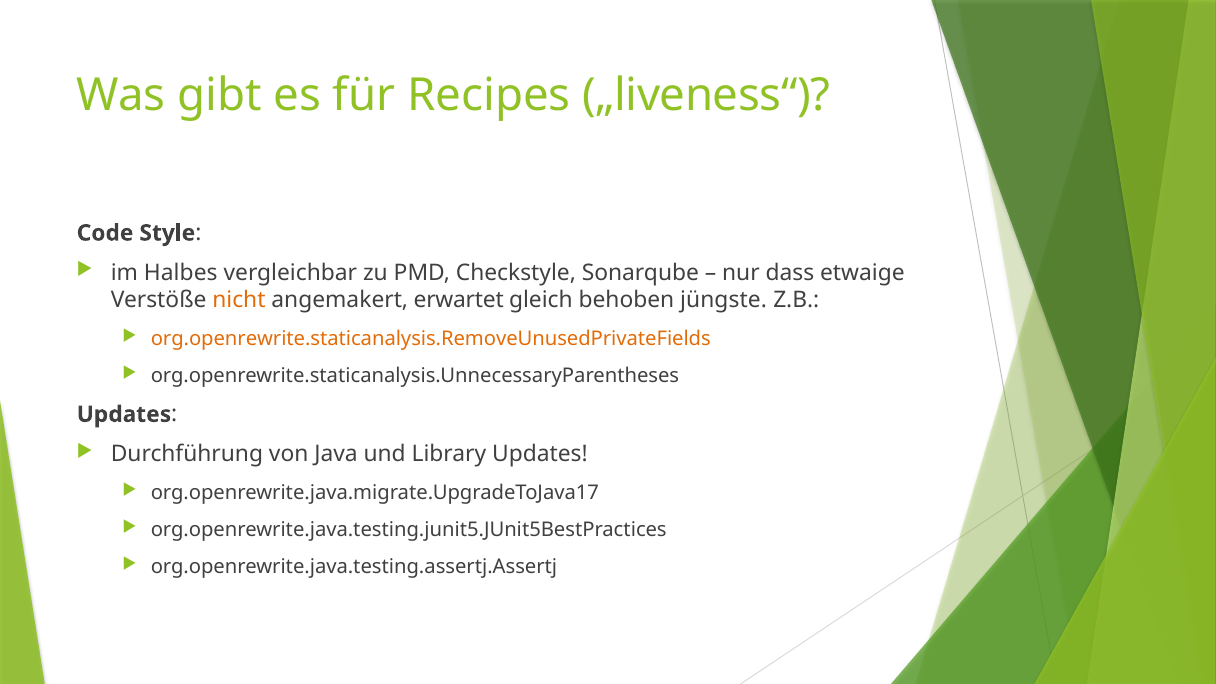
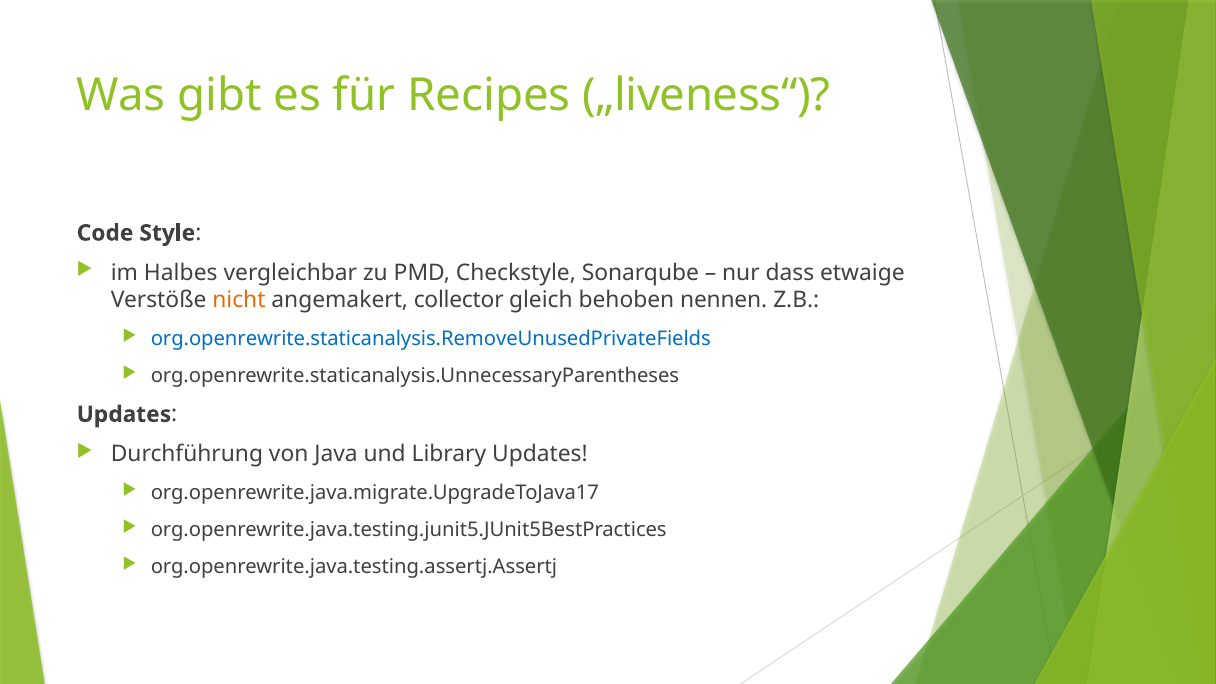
erwartet: erwartet -> collector (459, 300)
jüngste: jüngste -> nennen (724, 300)
org.openrewrite.staticanalysis.RemoveUnusedPrivateFields colour: orange -> blue (431, 339)
